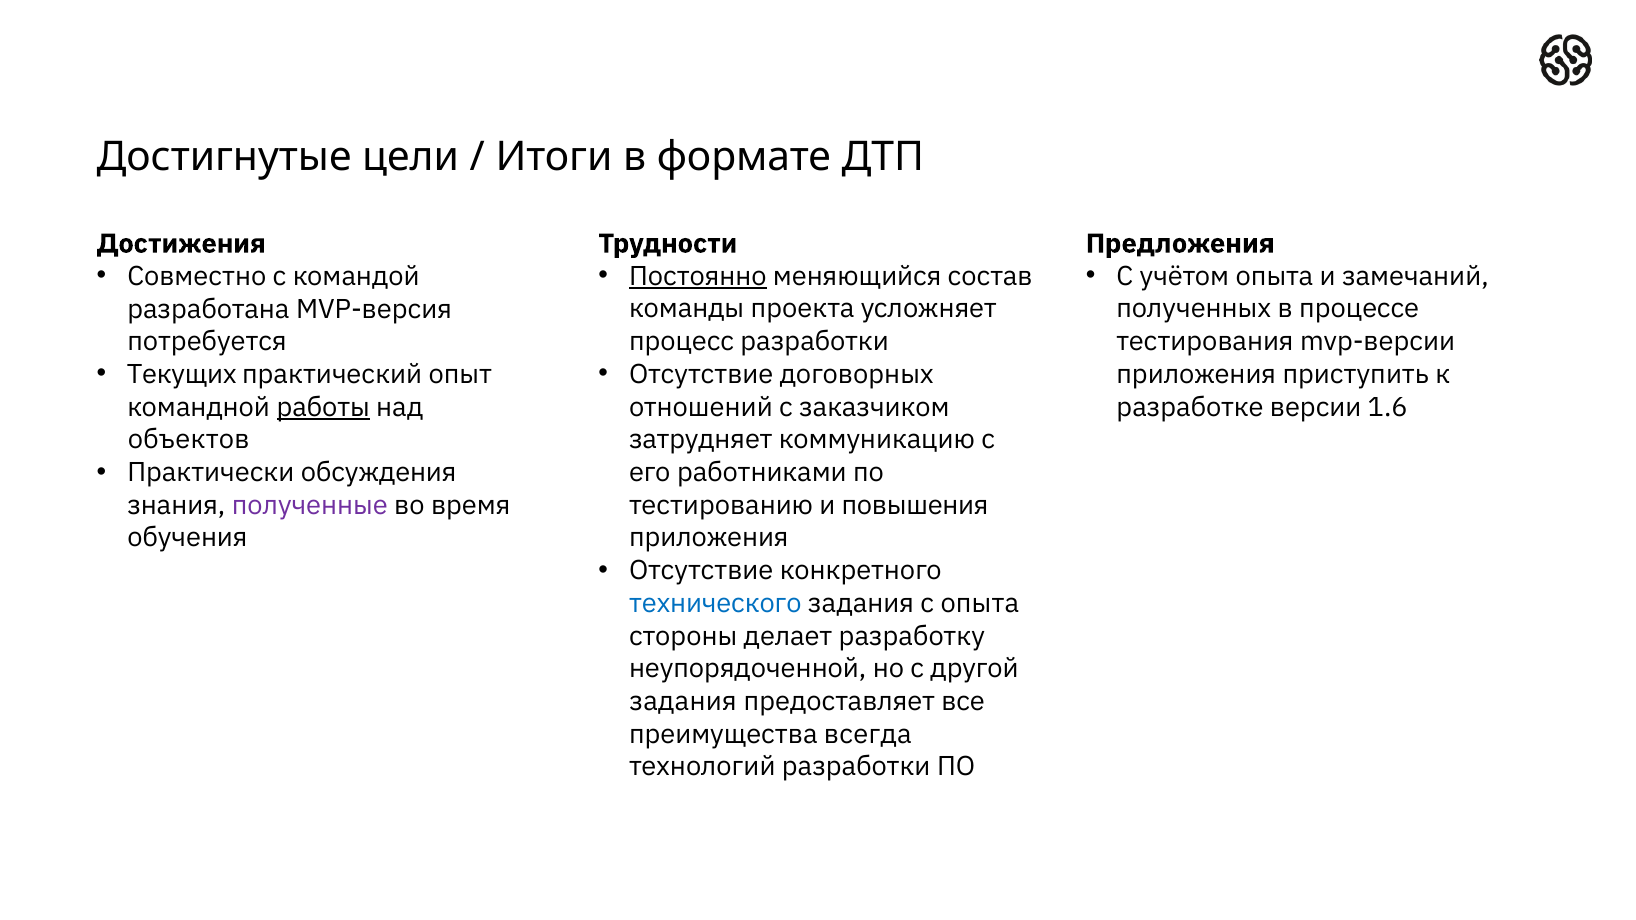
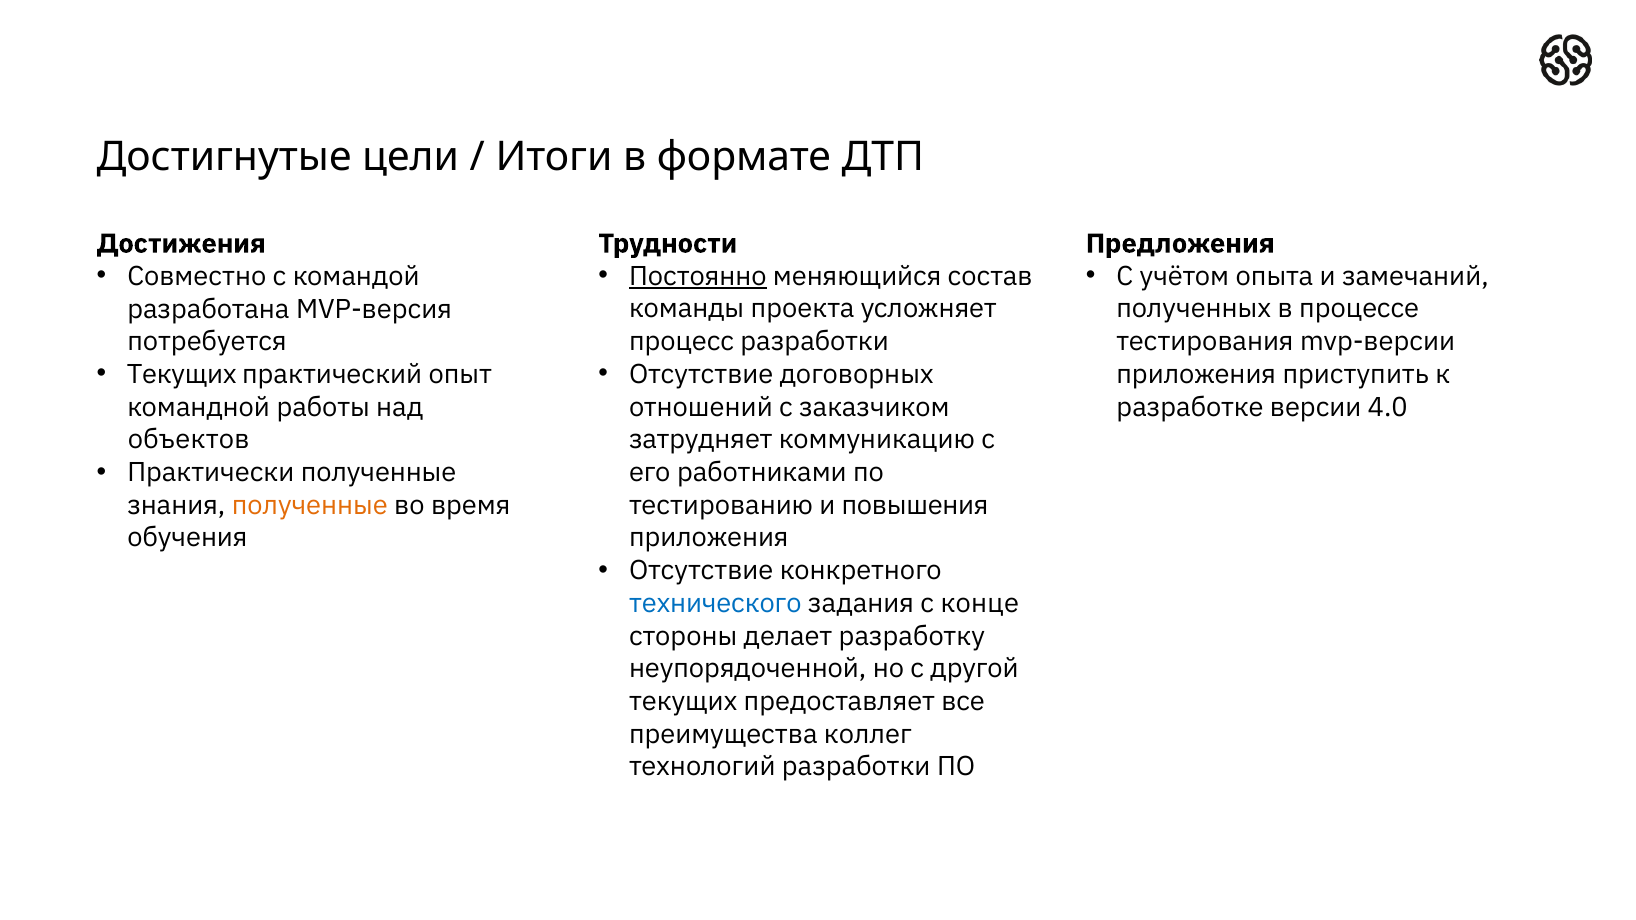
работы underline: present -> none (323, 407)
1.6: 1.6 -> 4.0 (1388, 407)
Практически обсуждения: обсуждения -> полученные (379, 473)
полученные colour: purple -> orange (310, 505)
с опыта: опыта -> конце (980, 604)
задания: задания -> текущих (683, 702)
всегда: всегда -> коллег (868, 734)
